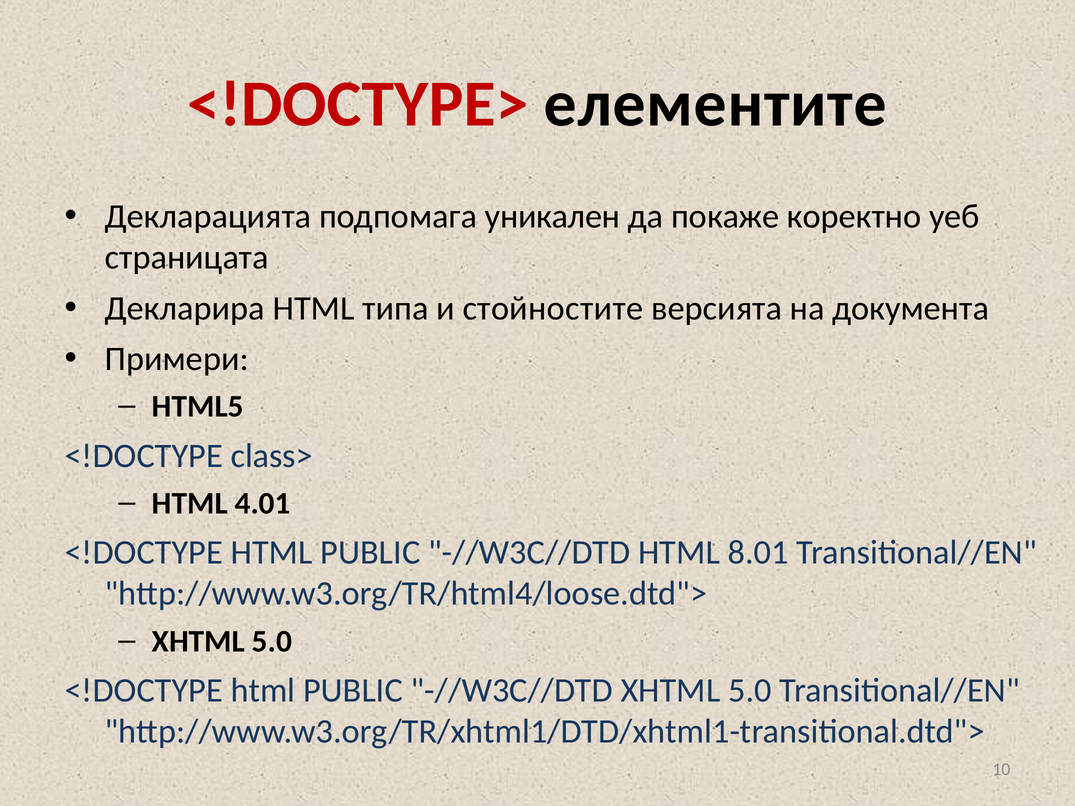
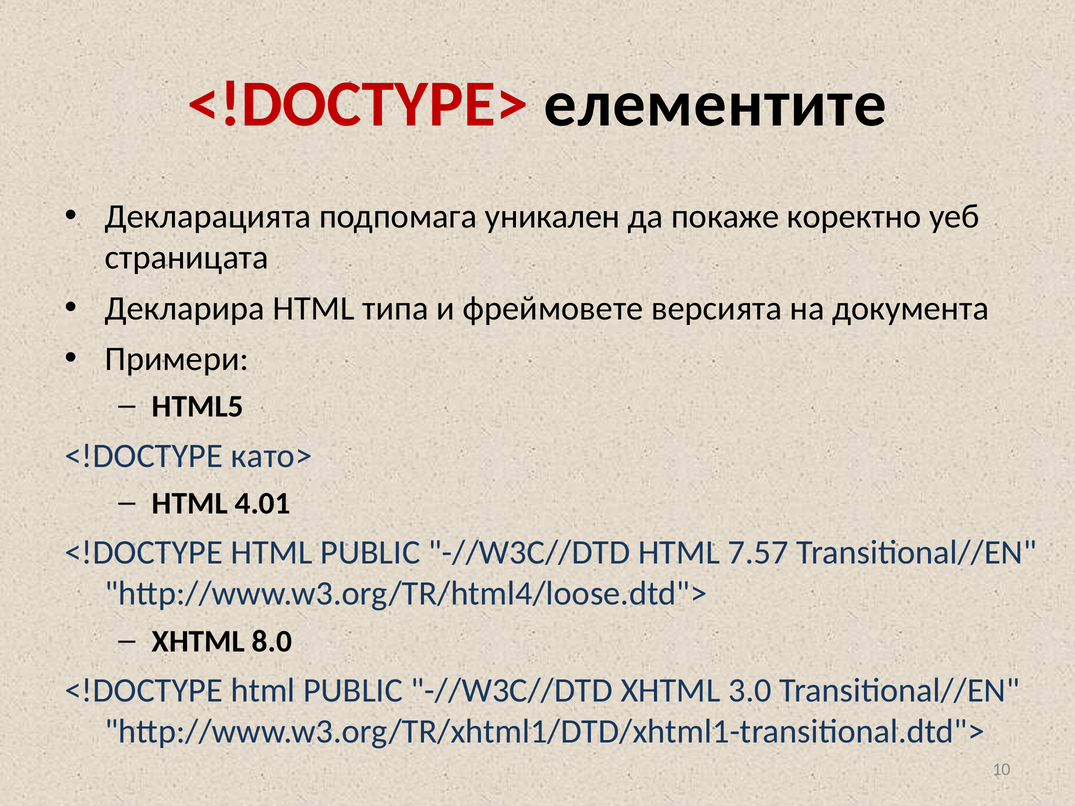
стойностите: стойностите -> фреймовете (553, 308)
class>: class> -> като> (272, 456)
8.01: 8.01 -> 7.57 (758, 553)
5.0: 5.0 -> 8.0 (272, 641)
-//W3C//DTD XHTML 5.0: 5.0 -> 3.0 (750, 691)
